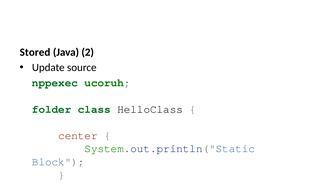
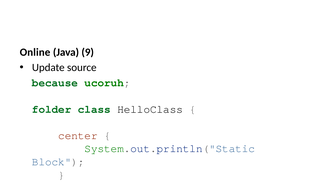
Stored: Stored -> Online (35, 52)
2: 2 -> 9 (88, 52)
nppexec: nppexec -> because (55, 83)
